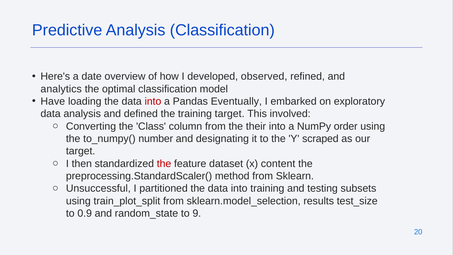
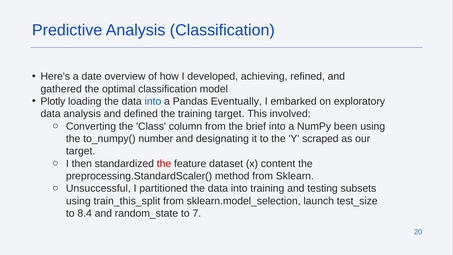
observed: observed -> achieving (264, 76)
analytics: analytics -> gathered (61, 89)
Have: Have -> Plotly (53, 101)
into colour: red -> blue (153, 101)
their: their -> brief (256, 126)
order: order -> been (346, 126)
train_plot_split: train_plot_split -> train_this_split (127, 201)
results: results -> launch (319, 201)
0.9: 0.9 -> 8.4 (85, 213)
9: 9 -> 7 (197, 213)
